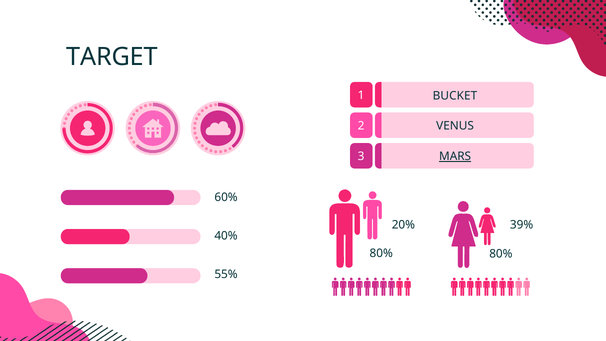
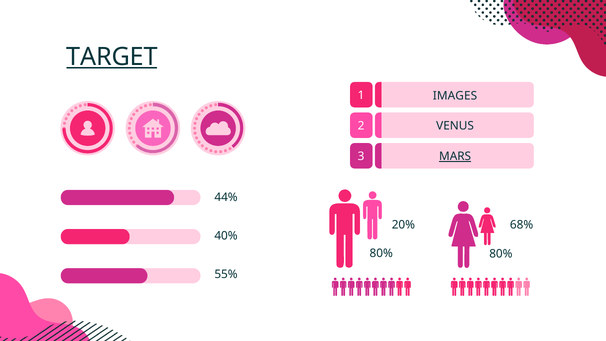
TARGET underline: none -> present (112, 57)
BUCKET: BUCKET -> IMAGES (455, 96)
60%: 60% -> 44% (226, 197)
39%: 39% -> 68% (522, 225)
